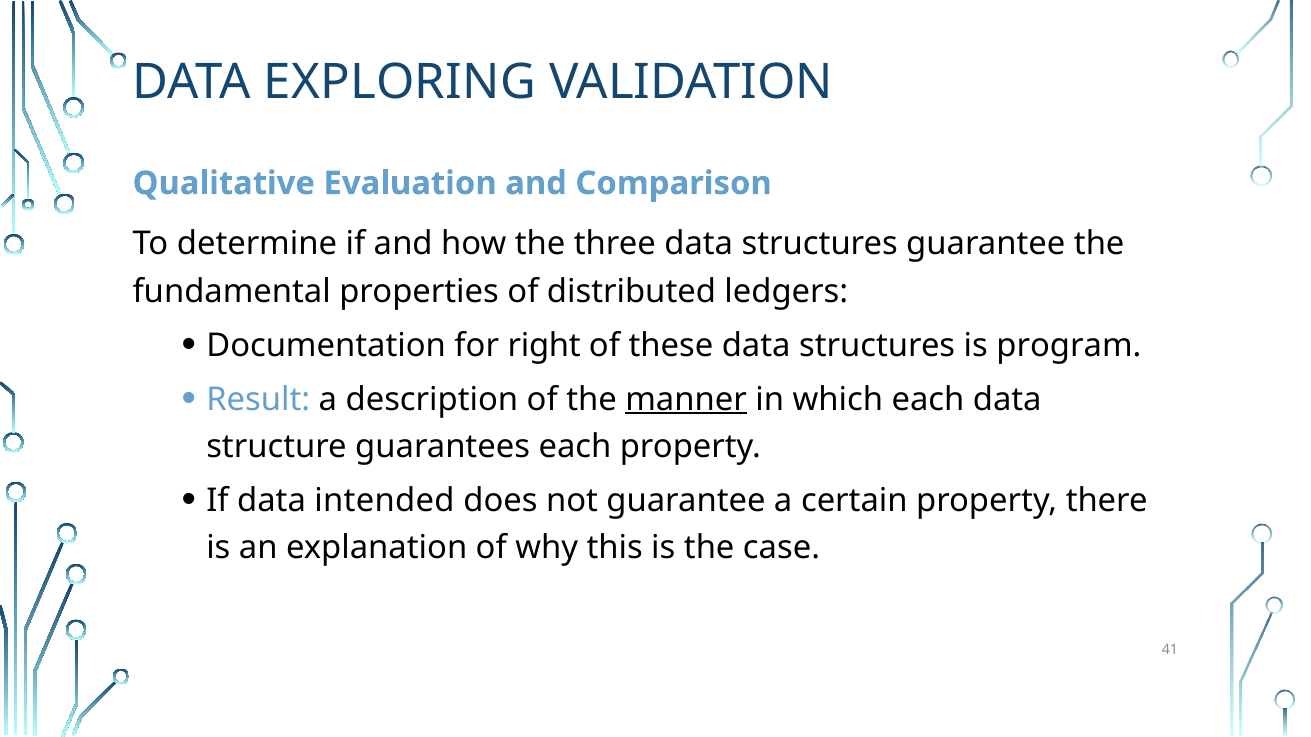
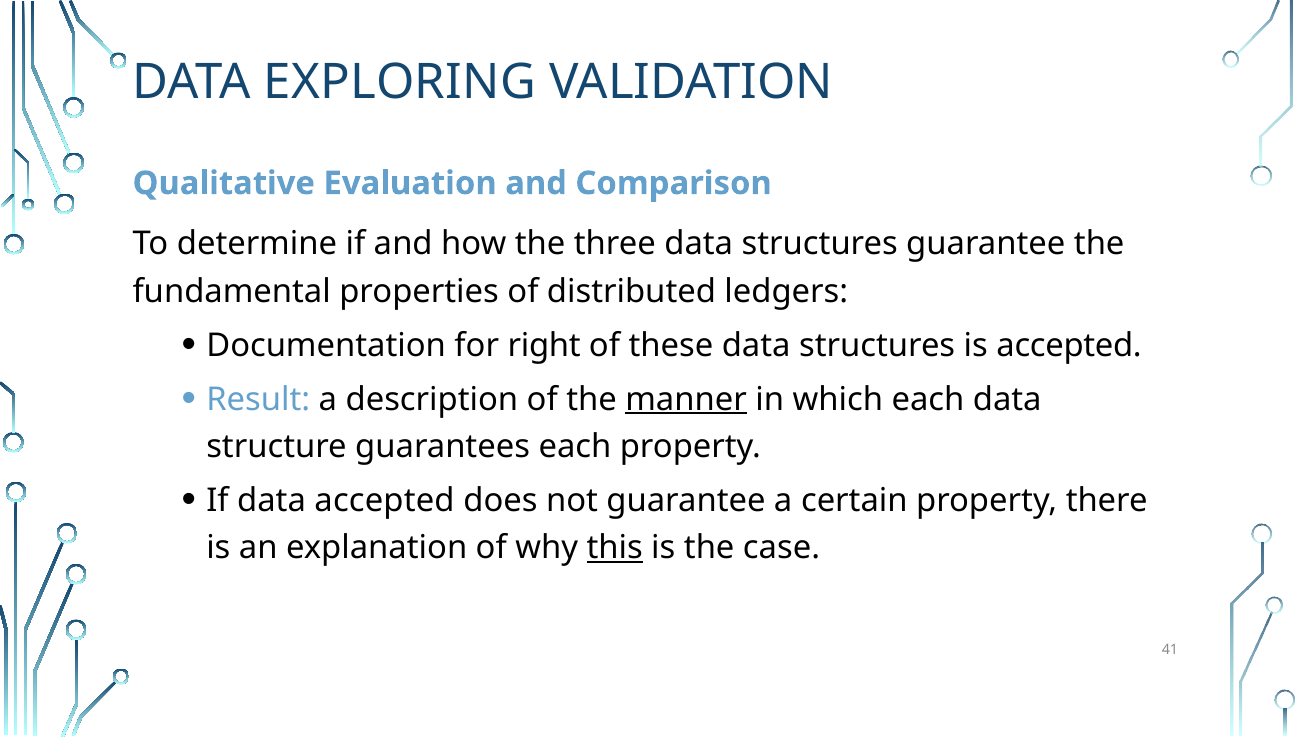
is program: program -> accepted (1069, 345)
data intended: intended -> accepted (385, 501)
this underline: none -> present (615, 548)
